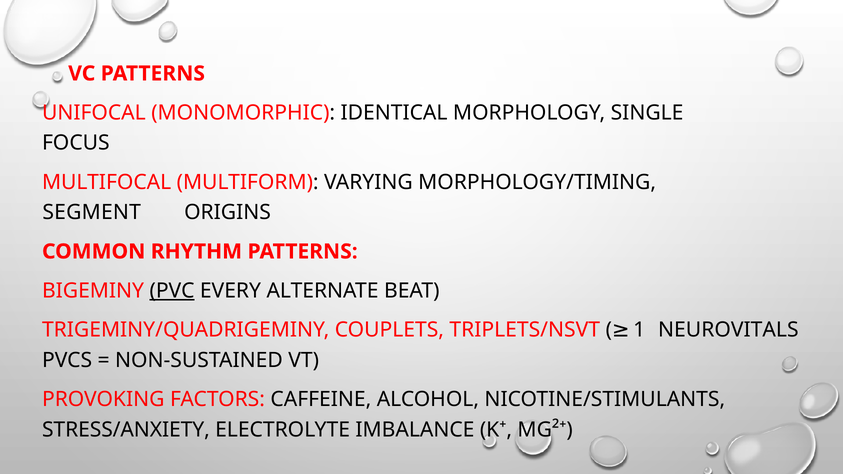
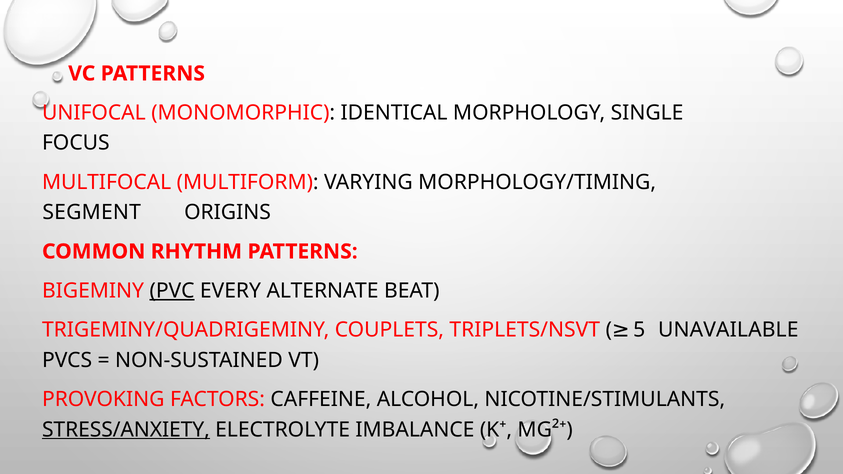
NEUROVITALS: NEUROVITALS -> UNAVAILABLE (728, 330)
1: 1 -> 5 (639, 330)
STRESS/ANXIETY underline: none -> present (126, 430)
